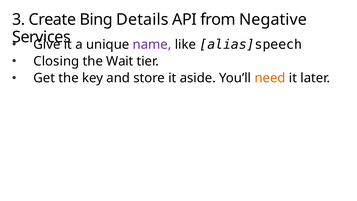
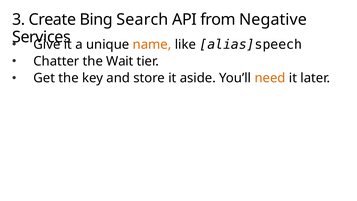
Details: Details -> Search (142, 20)
name colour: purple -> orange (152, 44)
Closing: Closing -> Chatter (56, 61)
